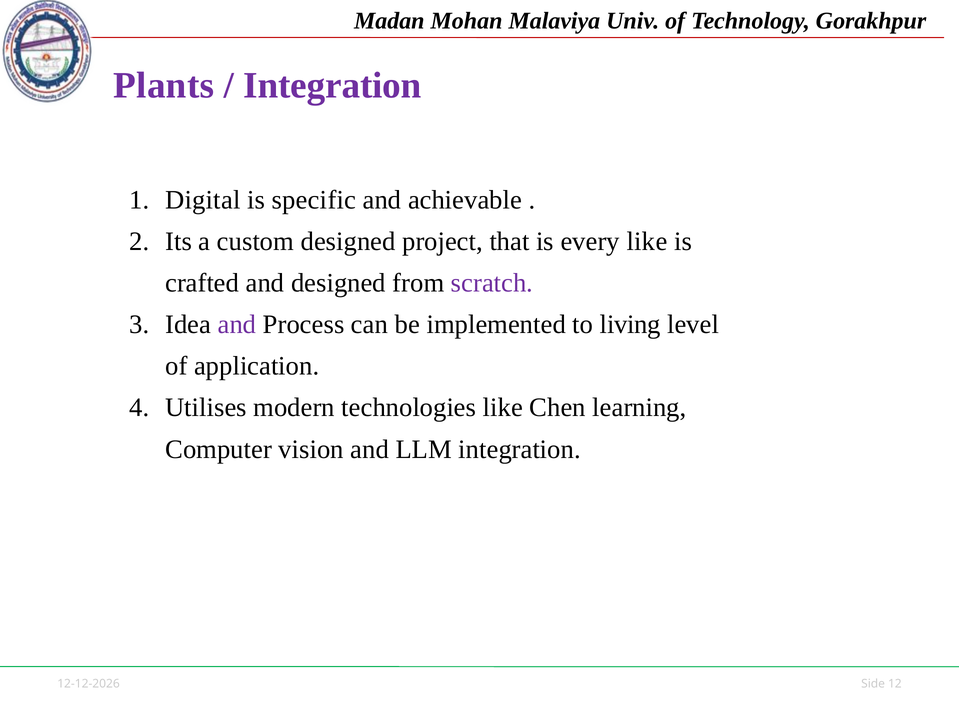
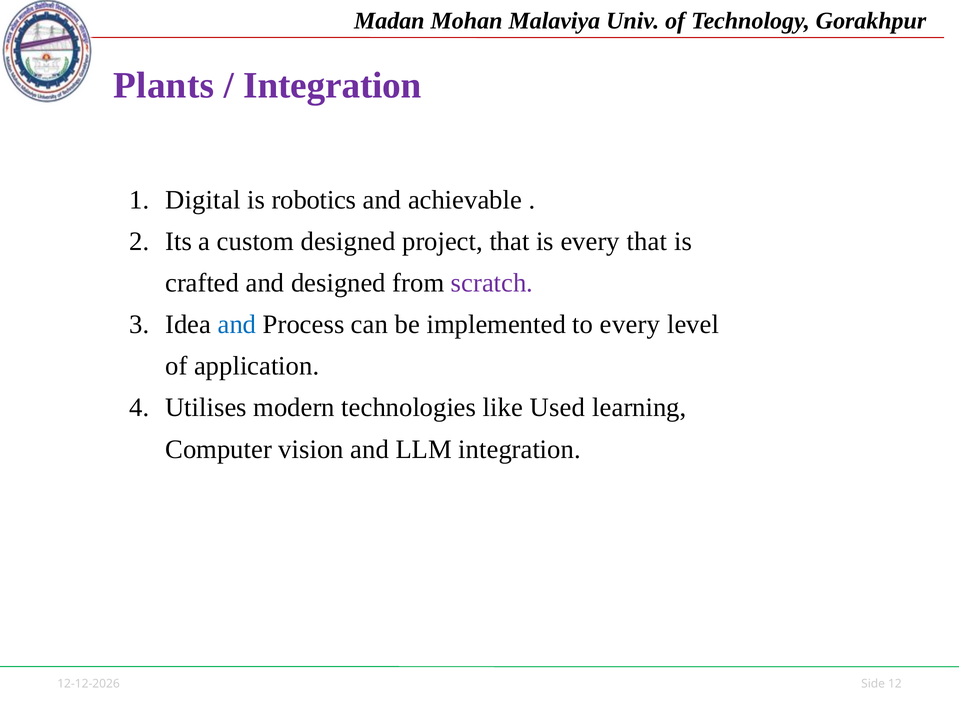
specific: specific -> robotics (314, 200)
every like: like -> that (647, 242)
and colour: purple -> blue (237, 325)
to living: living -> every (630, 325)
Chen: Chen -> Used (557, 408)
